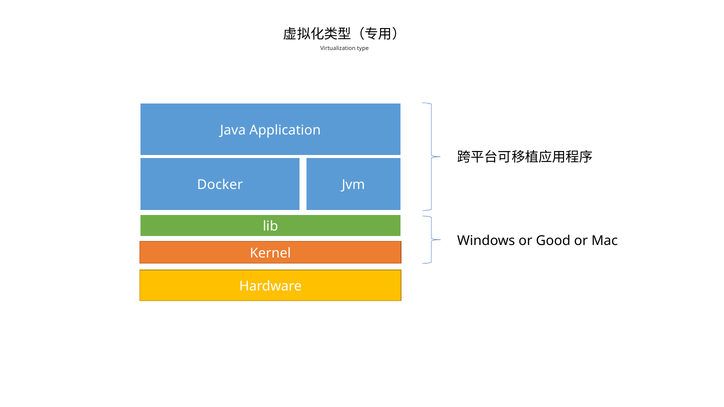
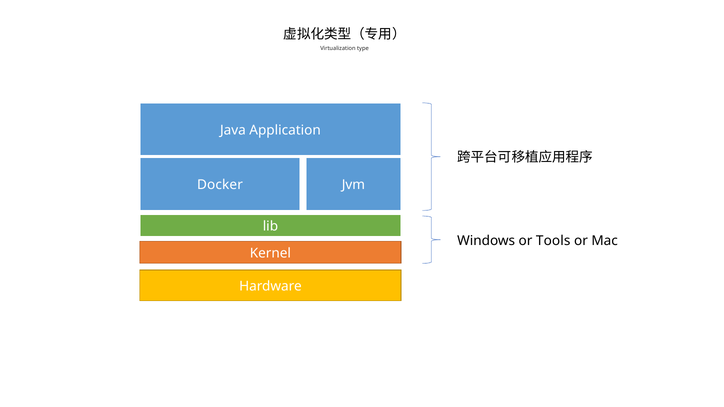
Good: Good -> Tools (553, 241)
